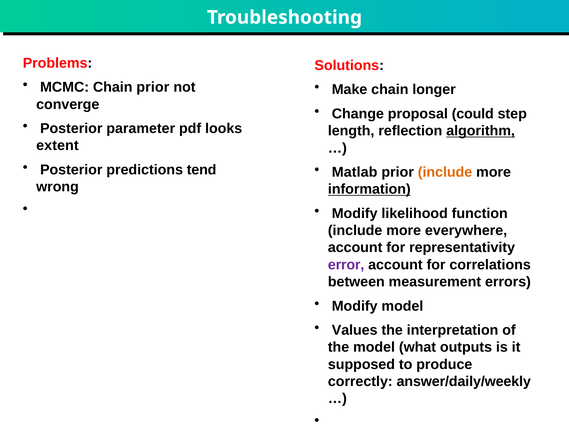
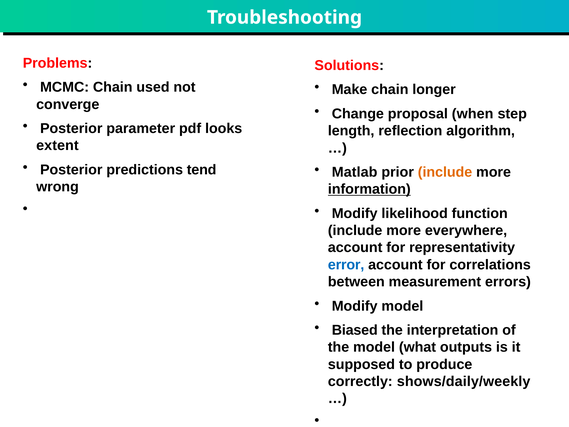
Chain prior: prior -> used (153, 87)
could: could -> when (473, 114)
algorithm underline: present -> none (481, 131)
error colour: purple -> blue (346, 265)
Values: Values -> Biased (355, 330)
answer/daily/weekly: answer/daily/weekly -> shows/daily/weekly (464, 381)
